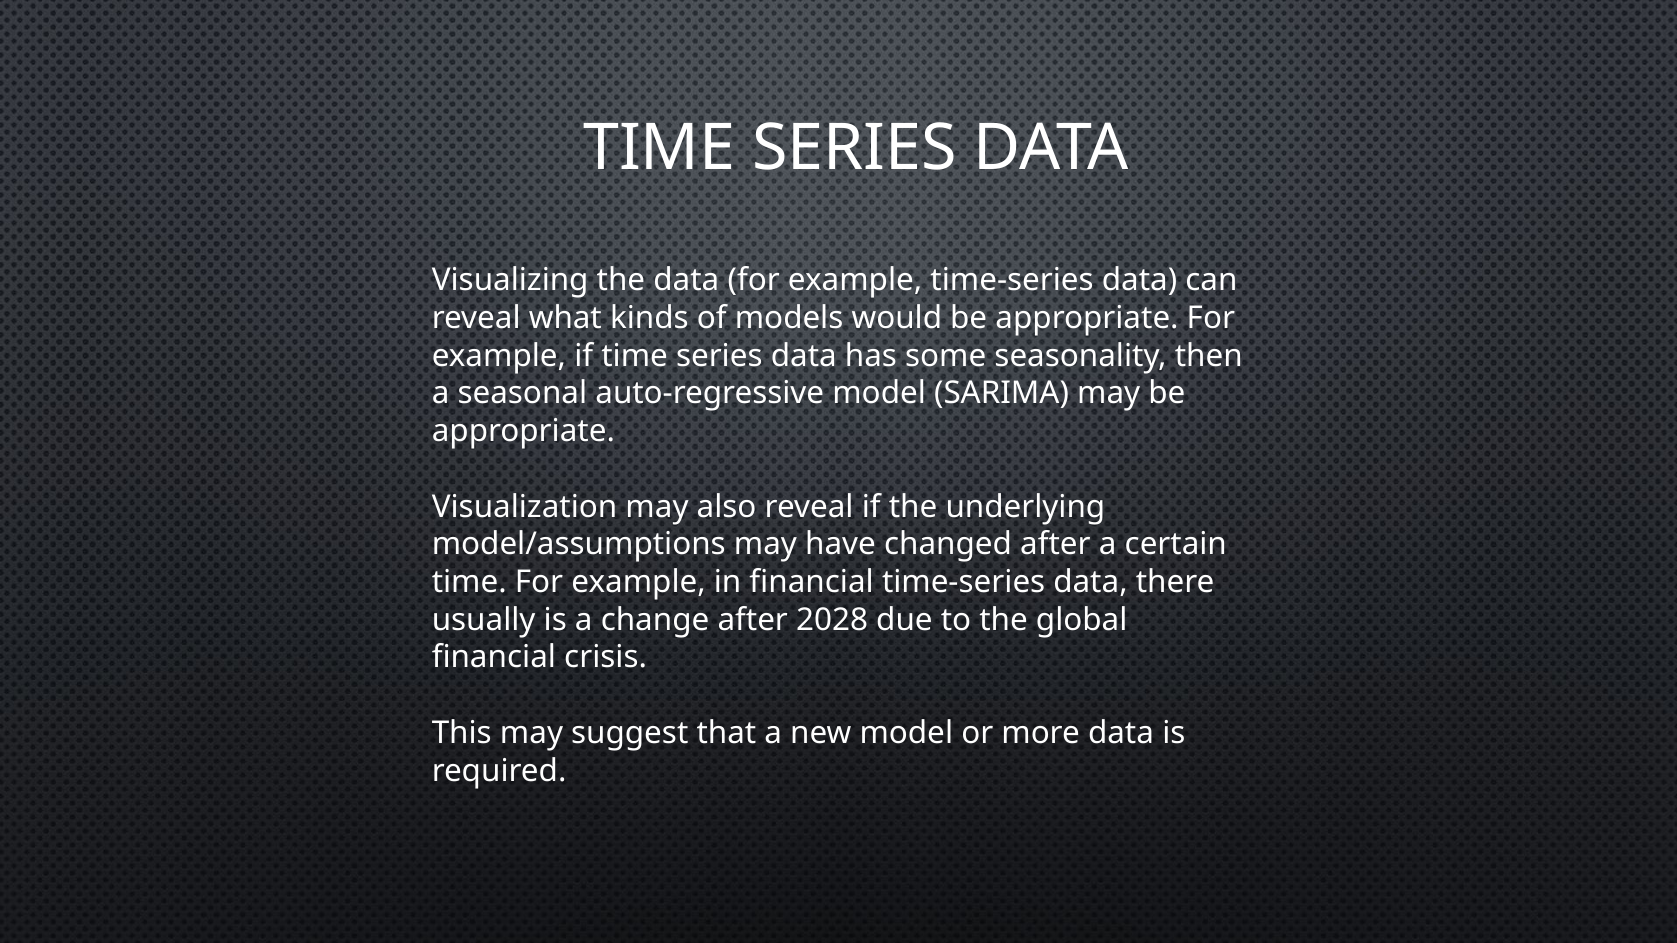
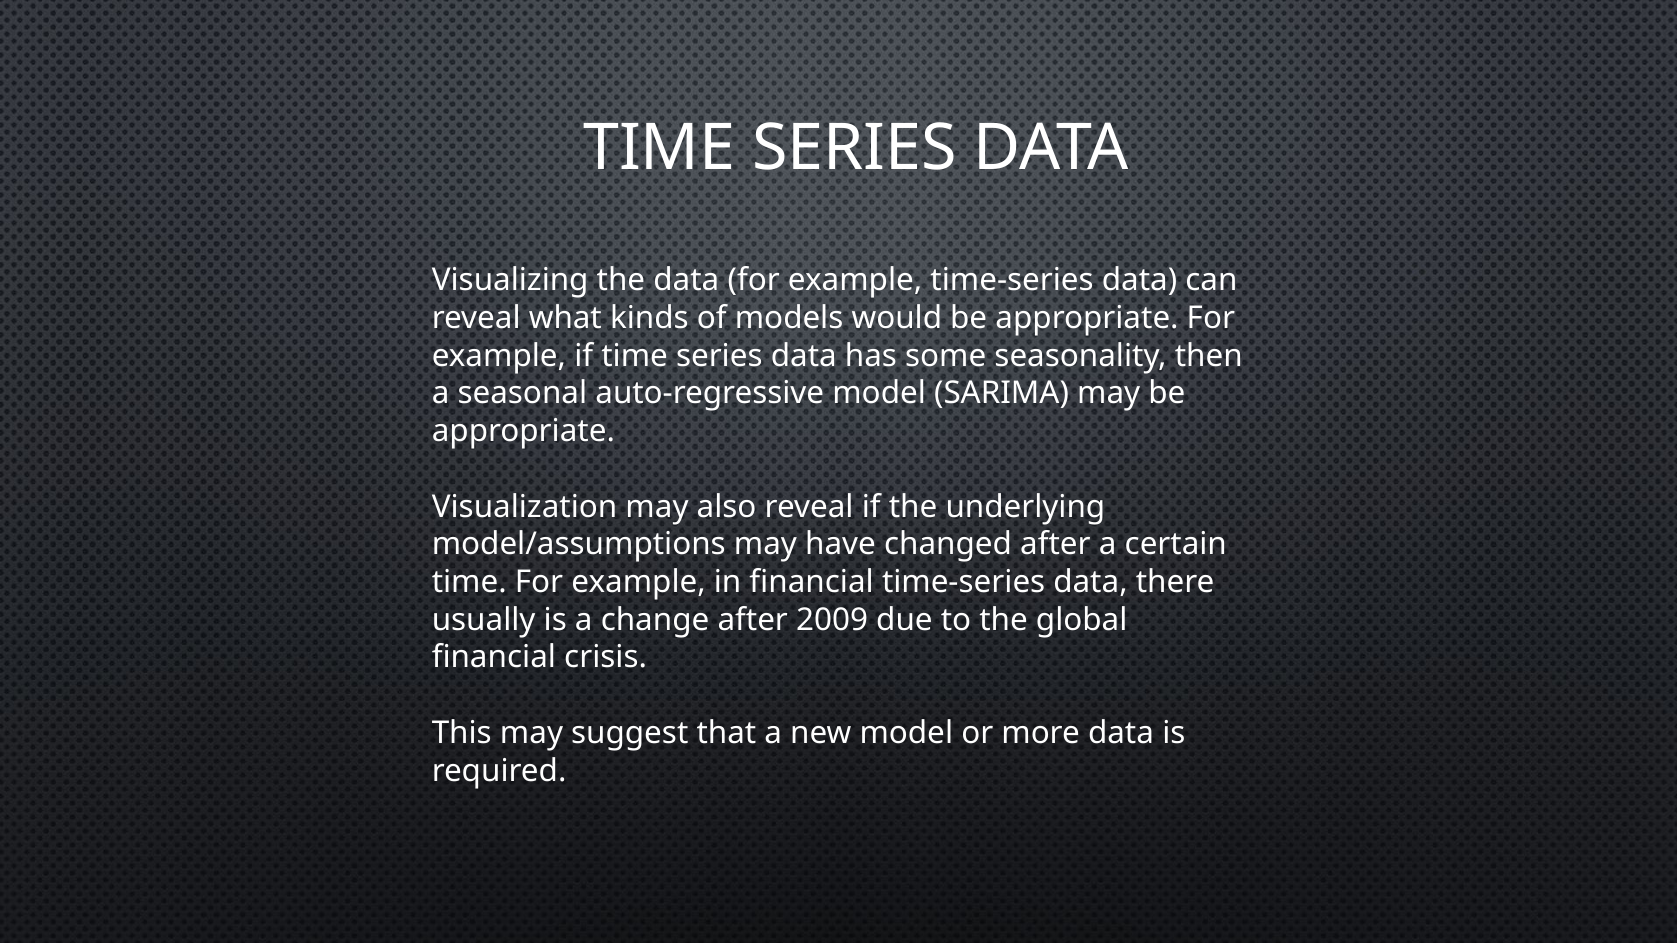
2028: 2028 -> 2009 (832, 620)
